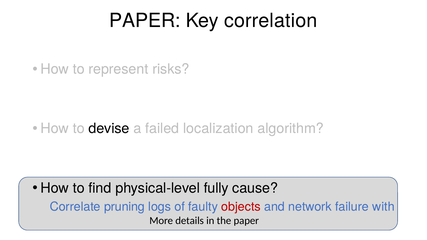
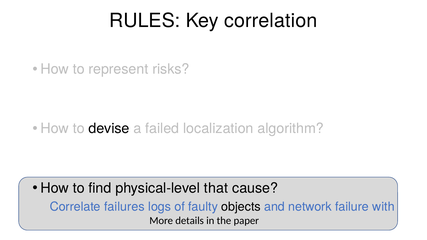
PAPER: PAPER -> RULES (145, 21)
fully: fully -> that (216, 188)
pruning: pruning -> failures (124, 207)
objects colour: red -> black (241, 207)
